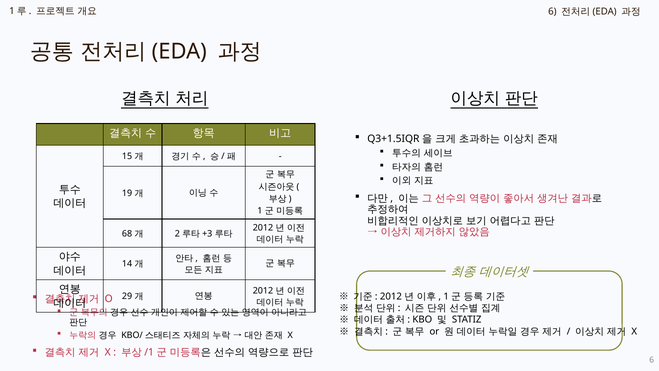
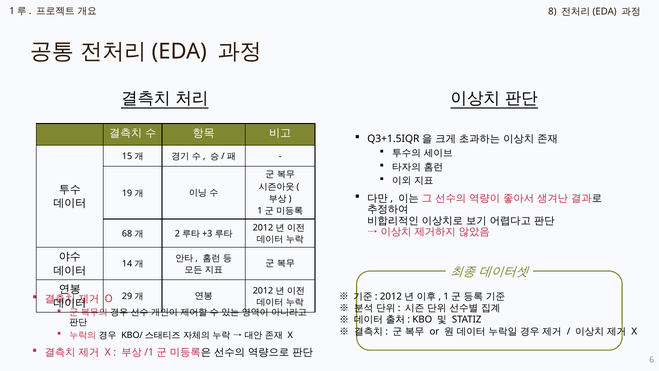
6: 6 -> 8 (552, 12)
